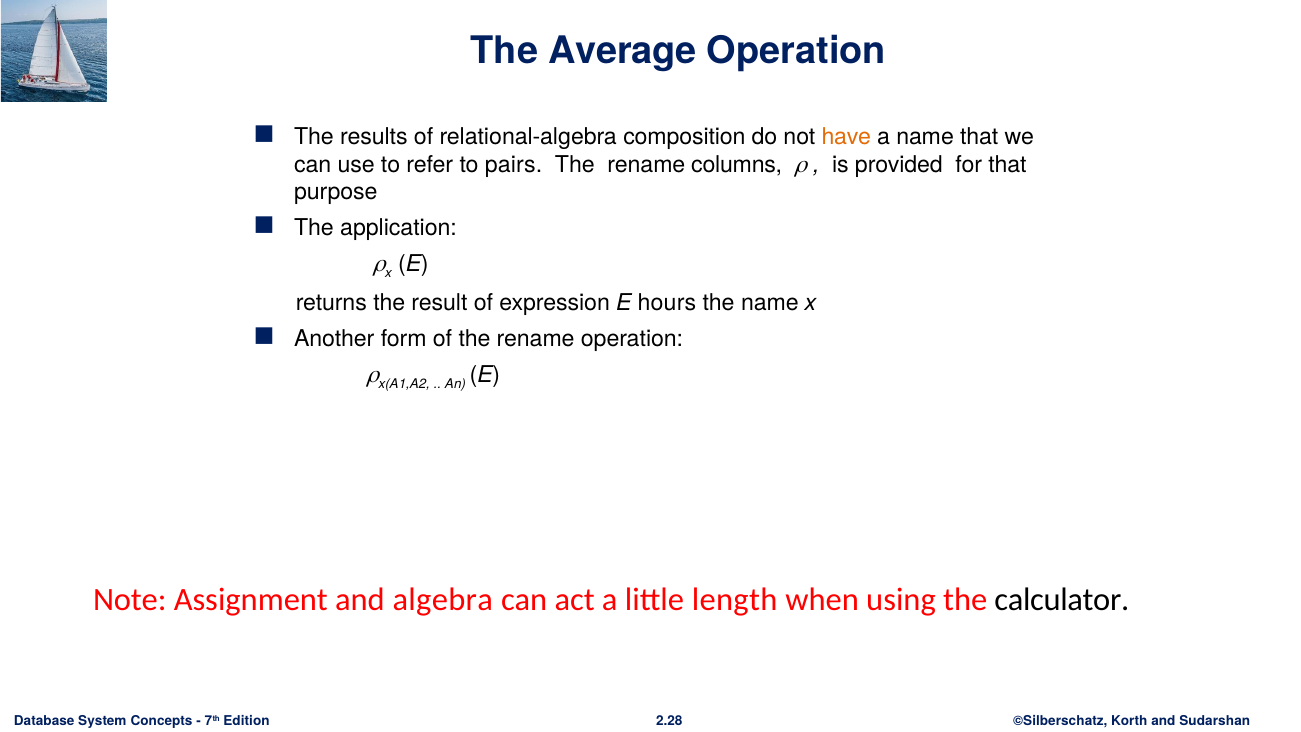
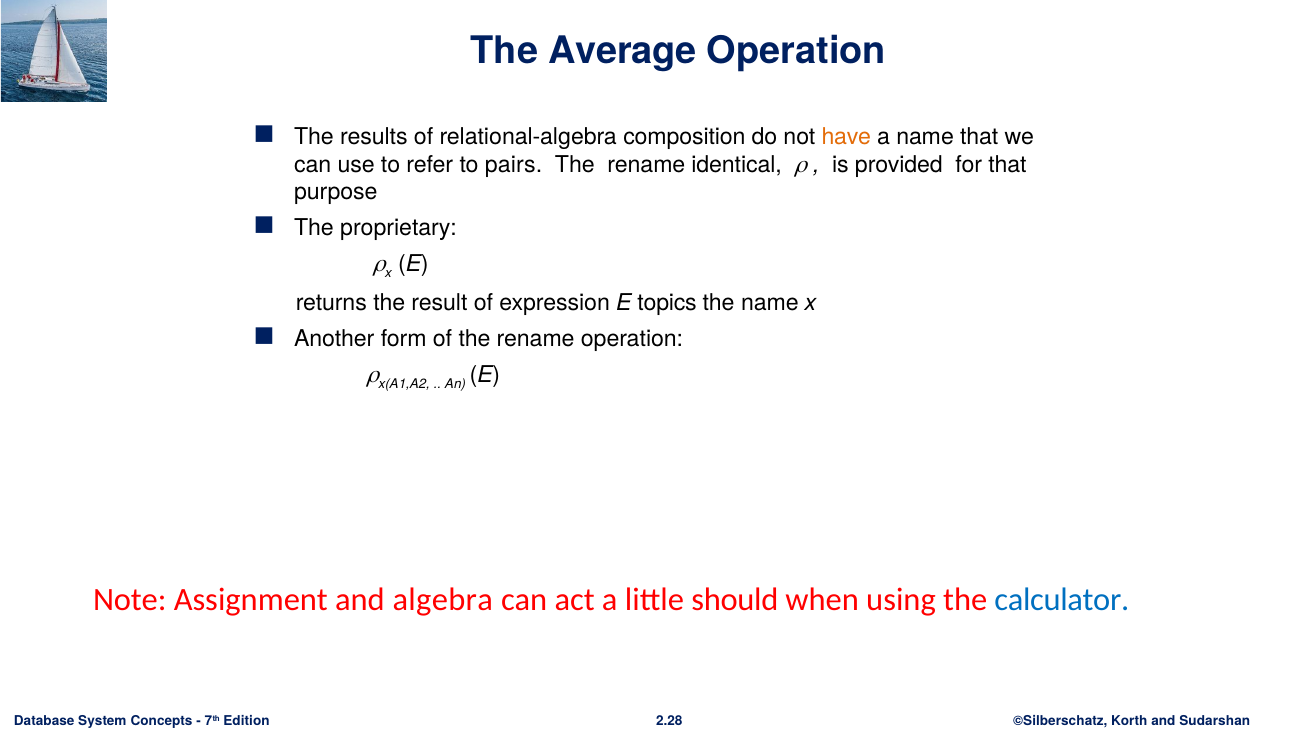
columns: columns -> identical (737, 165)
application: application -> proprietary (399, 228)
hours: hours -> topics (667, 303)
length: length -> should (735, 600)
calculator colour: black -> blue (1062, 600)
